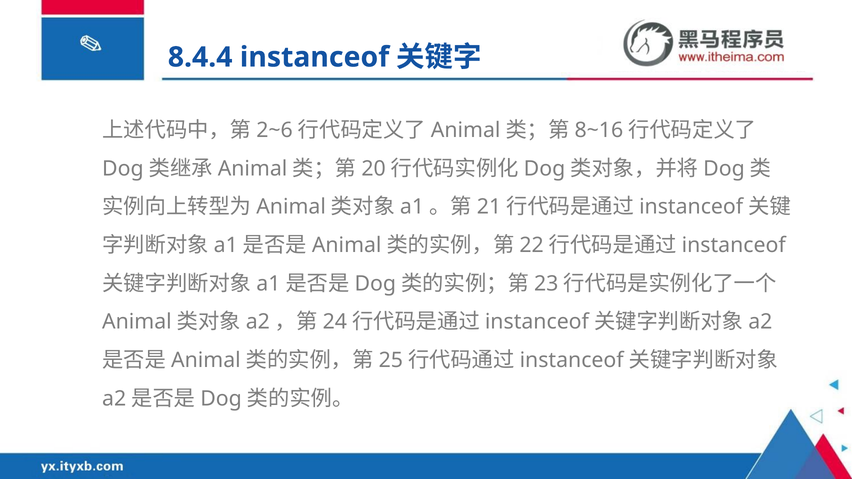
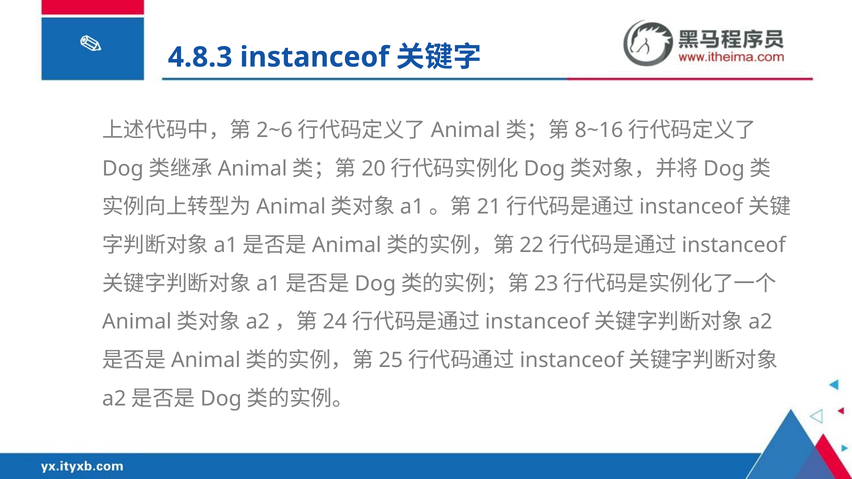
8.4.4: 8.4.4 -> 4.8.3 (200, 57)
